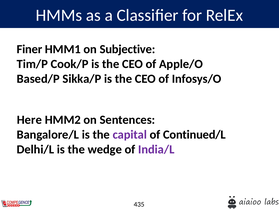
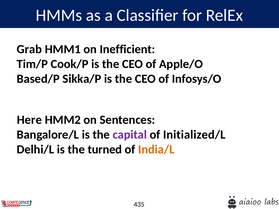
Finer: Finer -> Grab (29, 49)
Subjective: Subjective -> Inefficient (127, 49)
Continued/L: Continued/L -> Initialized/L (194, 135)
wedge: wedge -> turned (105, 150)
India/L colour: purple -> orange (156, 150)
